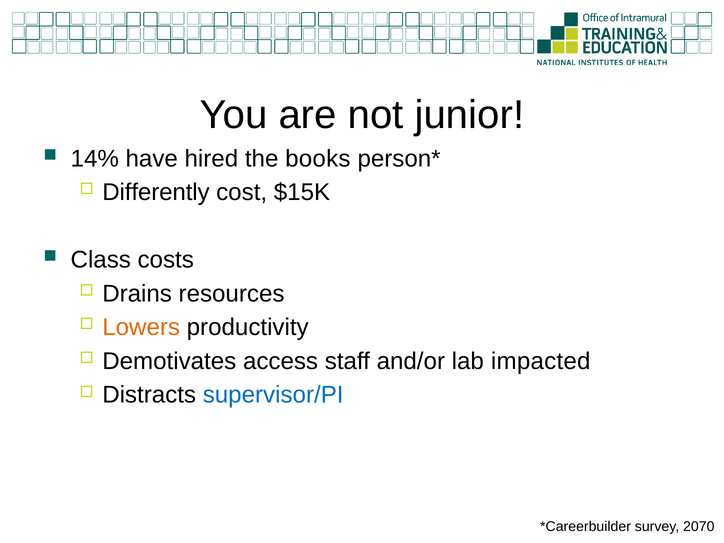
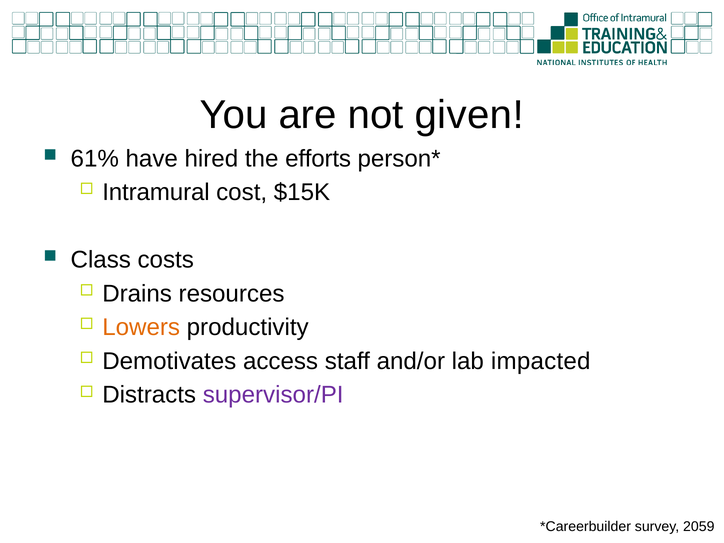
junior: junior -> given (469, 115)
14%: 14% -> 61% (95, 159)
books: books -> efforts (318, 159)
Differently: Differently -> Intramural (156, 192)
supervisor/PI colour: blue -> purple (273, 395)
2070: 2070 -> 2059 (699, 527)
